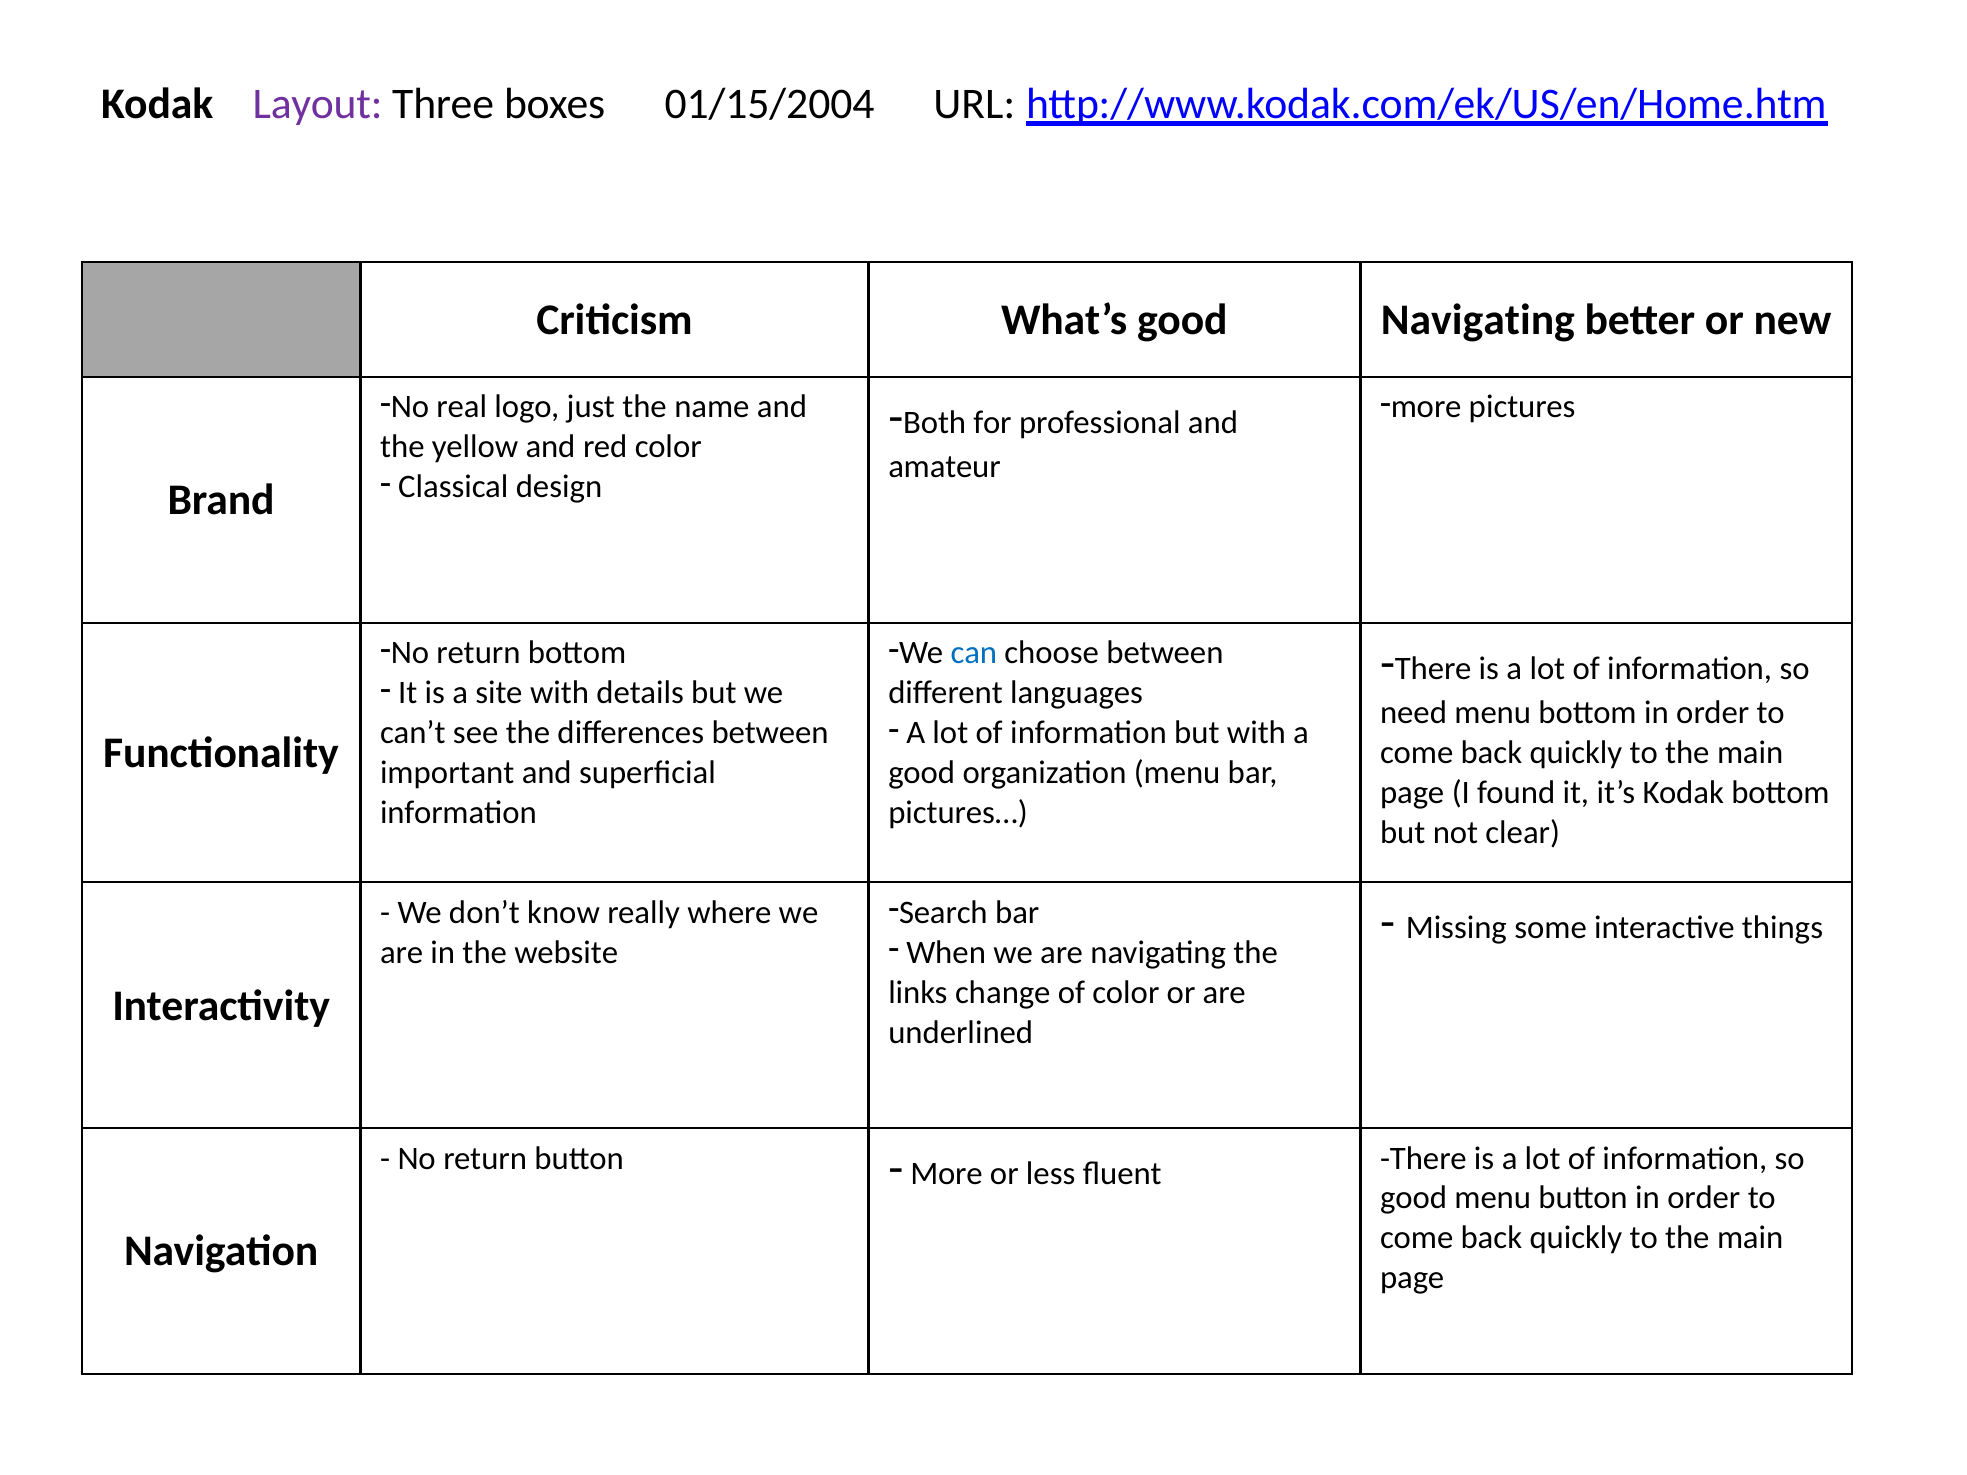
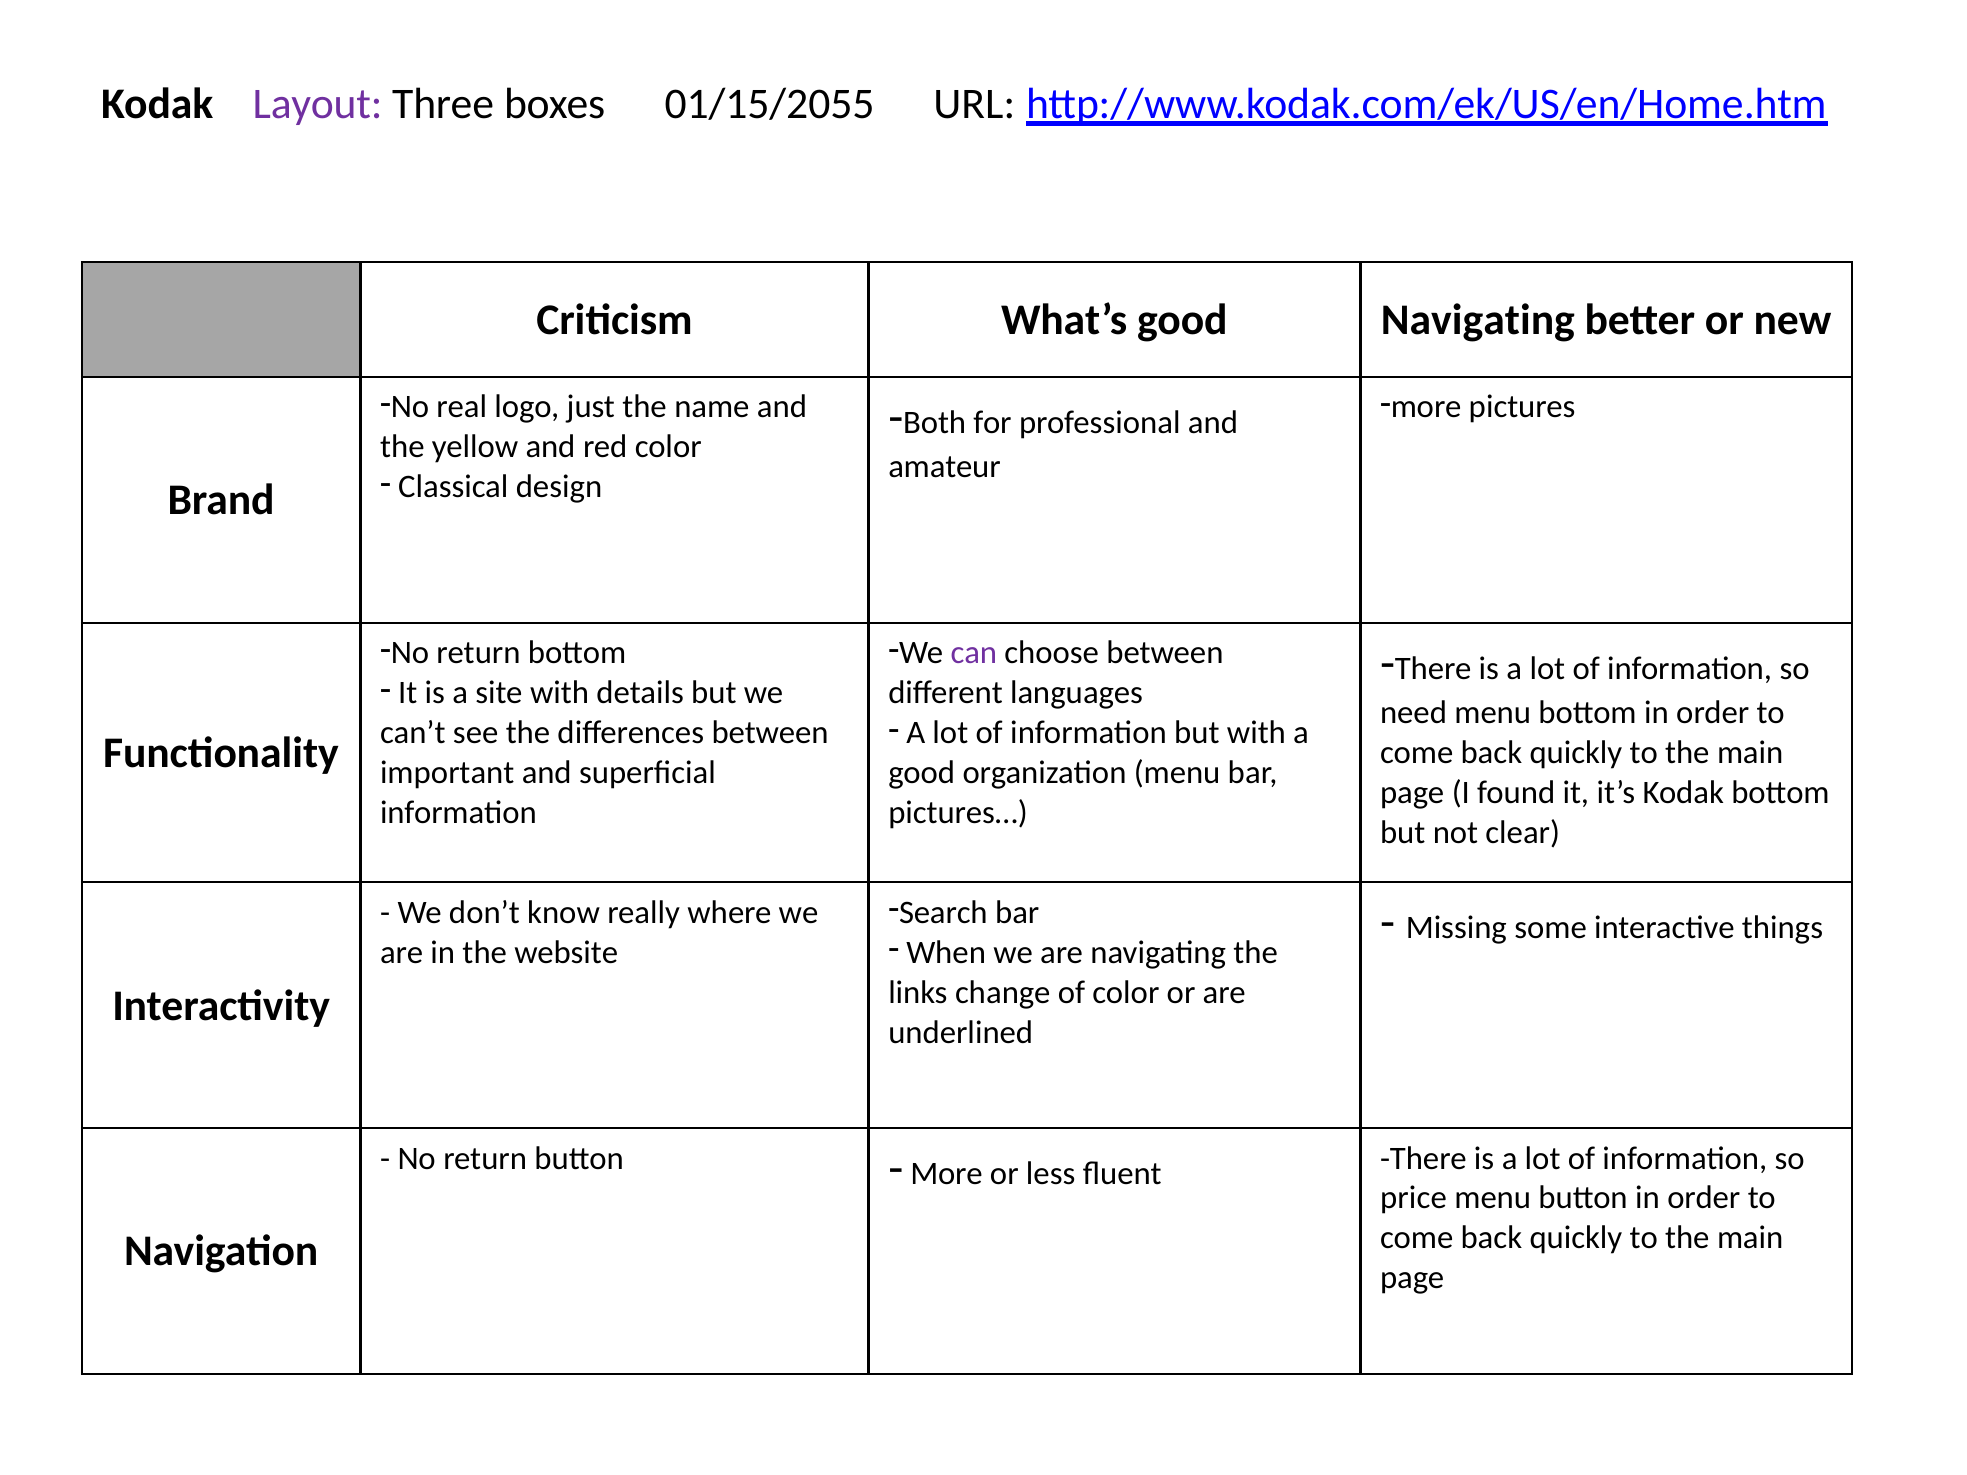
01/15/2004: 01/15/2004 -> 01/15/2055 (769, 104)
can colour: blue -> purple (974, 653)
good: good -> price (1413, 1198)
